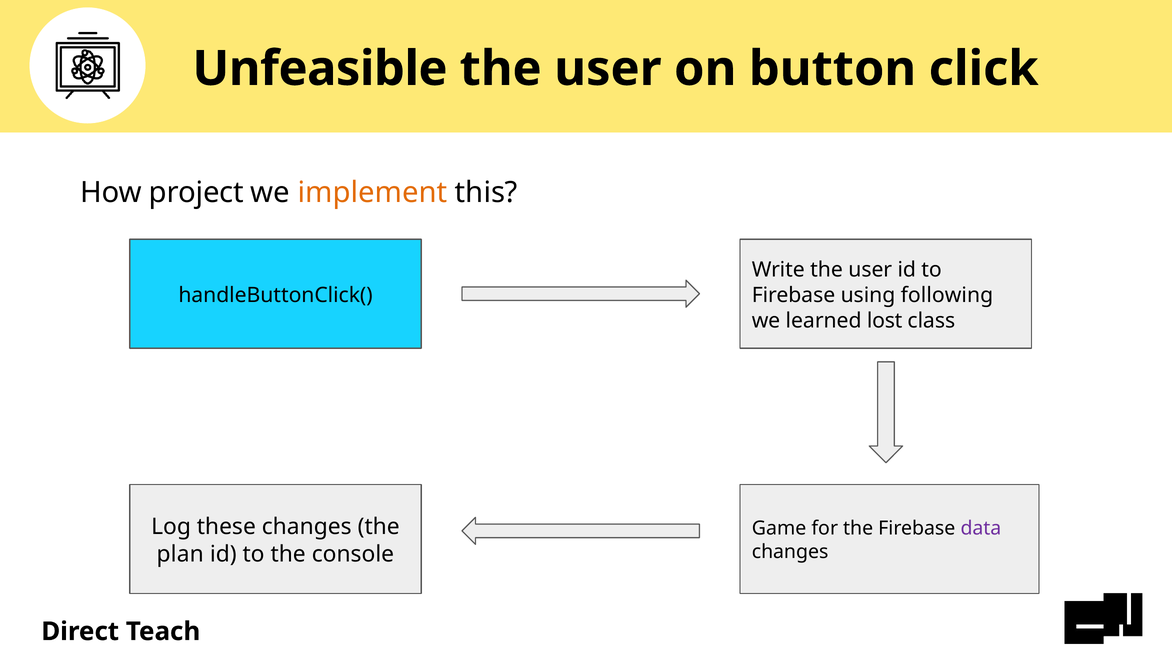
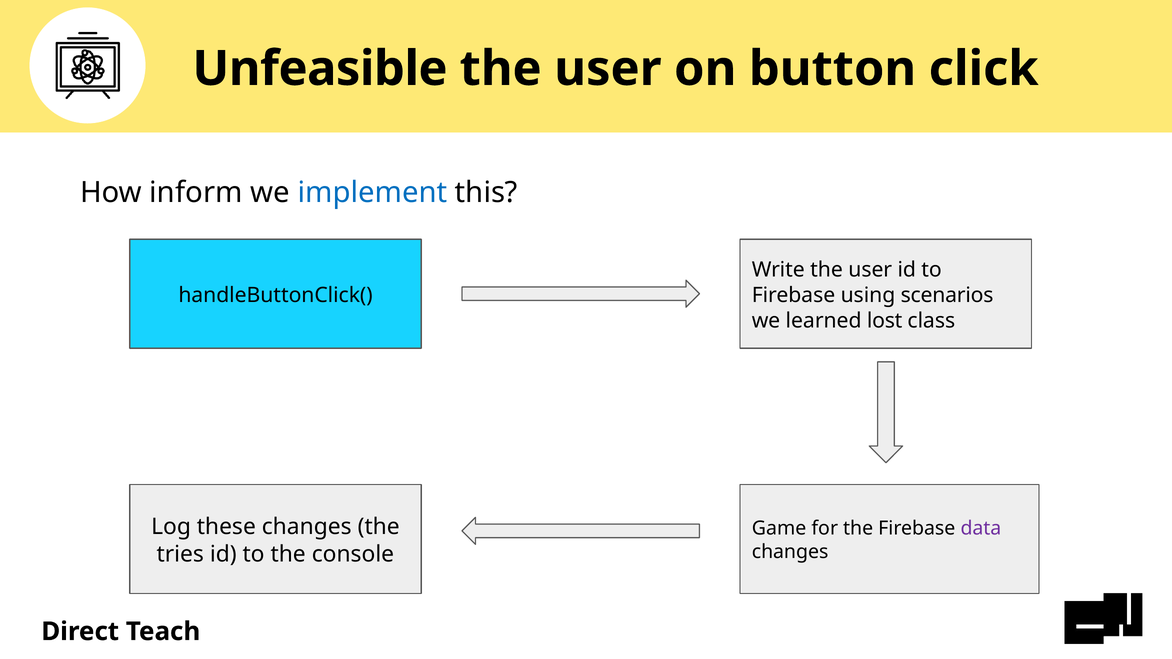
project: project -> inform (196, 193)
implement colour: orange -> blue (372, 193)
following: following -> scenarios (947, 295)
plan: plan -> tries (180, 554)
